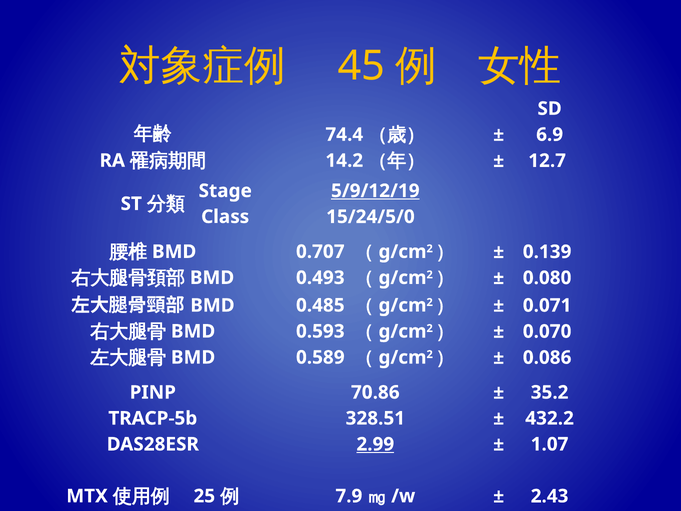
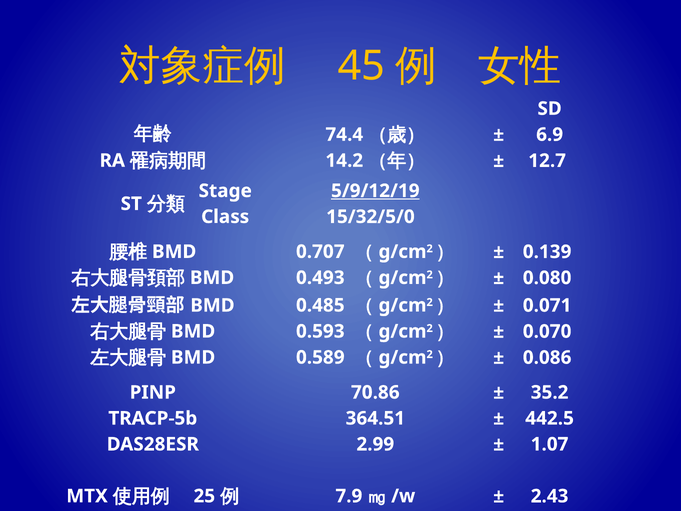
15/24/5/0: 15/24/5/0 -> 15/32/5/0 (370, 217)
328.51: 328.51 -> 364.51 (375, 418)
432.2: 432.2 -> 442.5 (550, 418)
2.99 underline: present -> none (375, 444)
